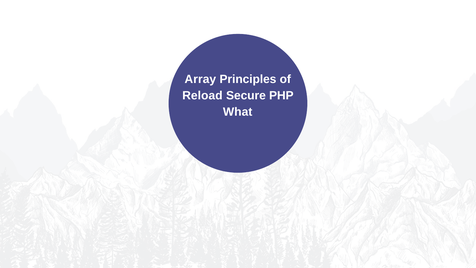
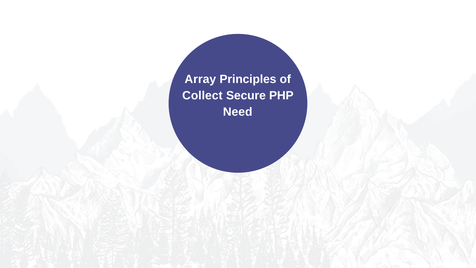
Reload: Reload -> Collect (202, 95)
What: What -> Need (238, 112)
